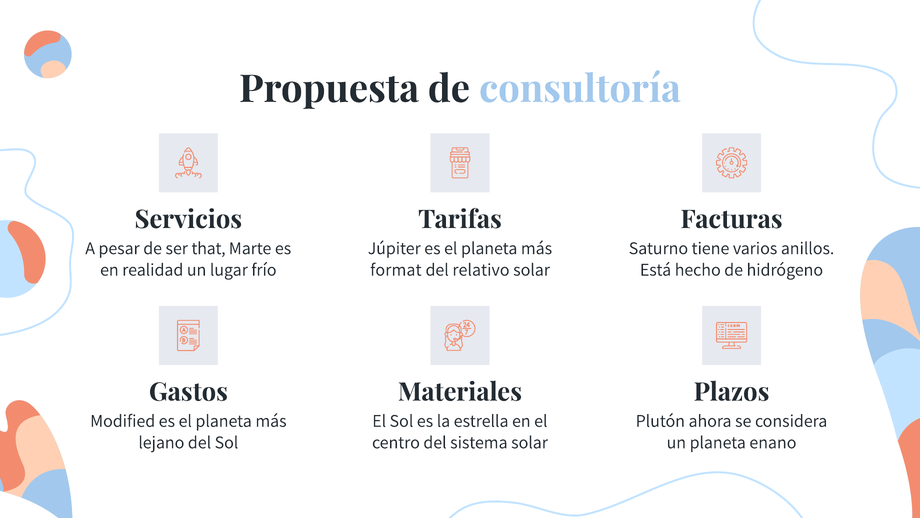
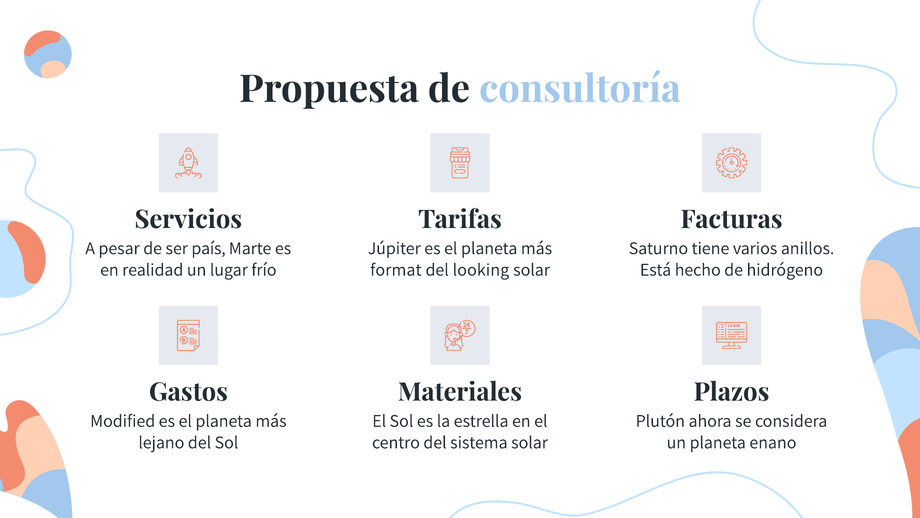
that: that -> país (209, 248)
relativo: relativo -> looking (481, 269)
